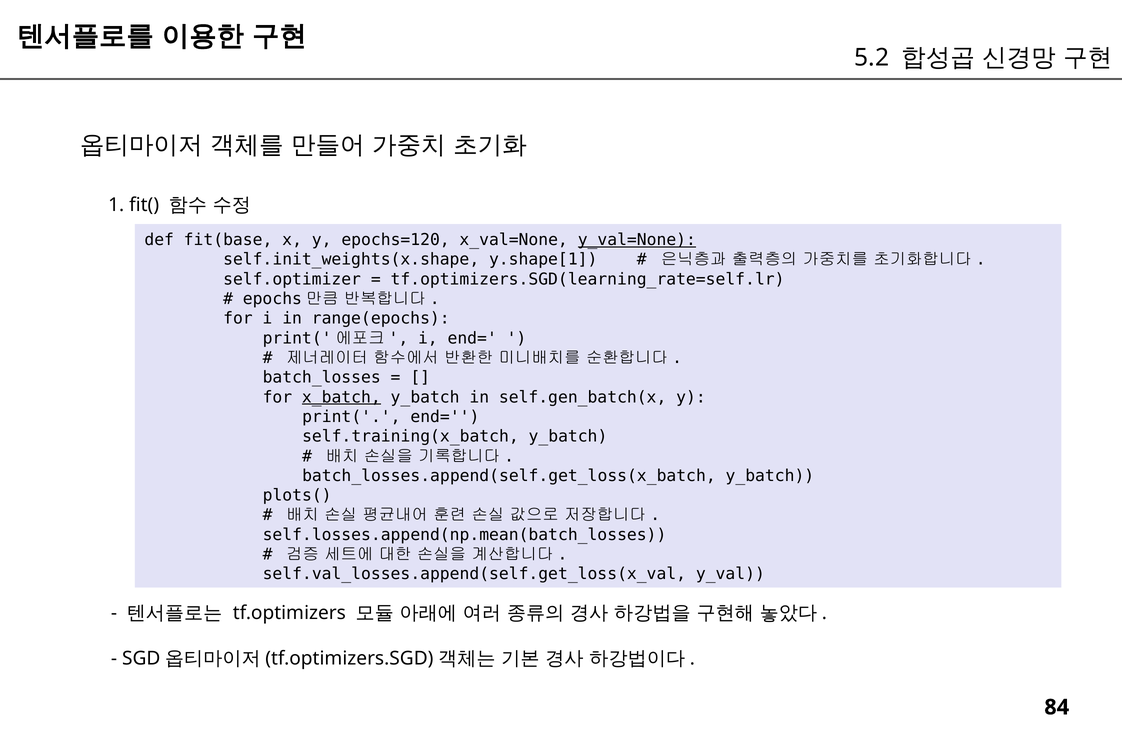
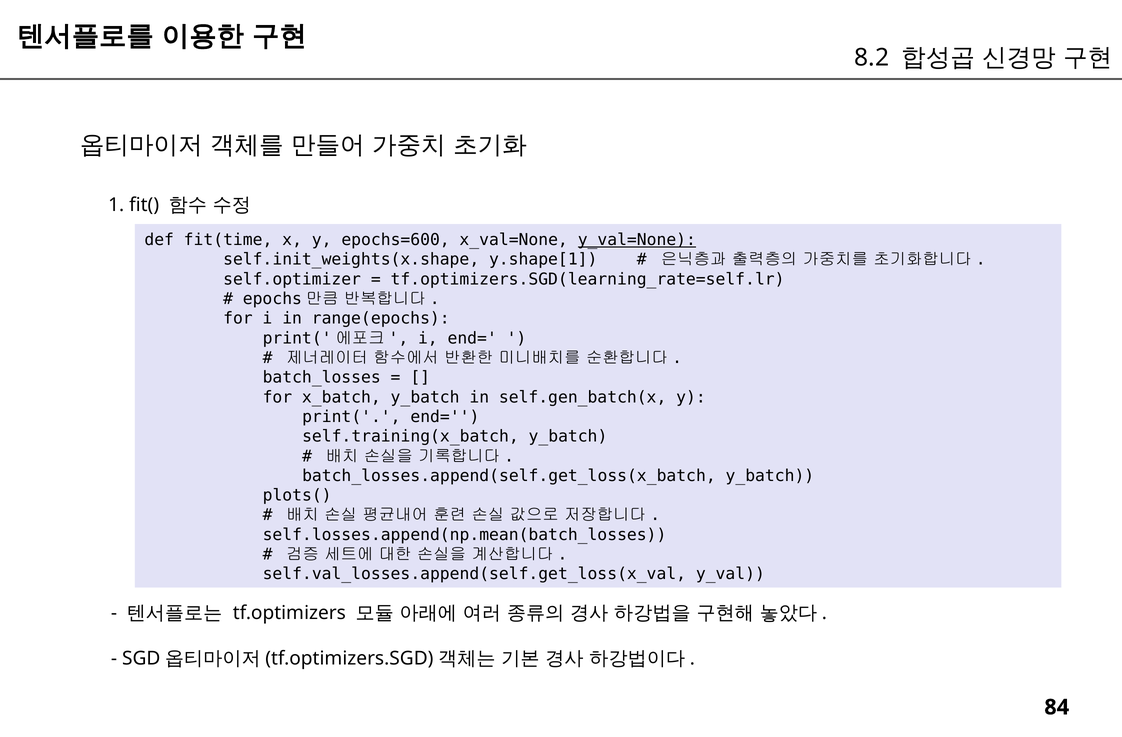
5.2: 5.2 -> 8.2 (872, 58)
fit(base: fit(base -> fit(time (228, 240)
epochs=120: epochs=120 -> epochs=600 (396, 240)
x_batch underline: present -> none (341, 397)
